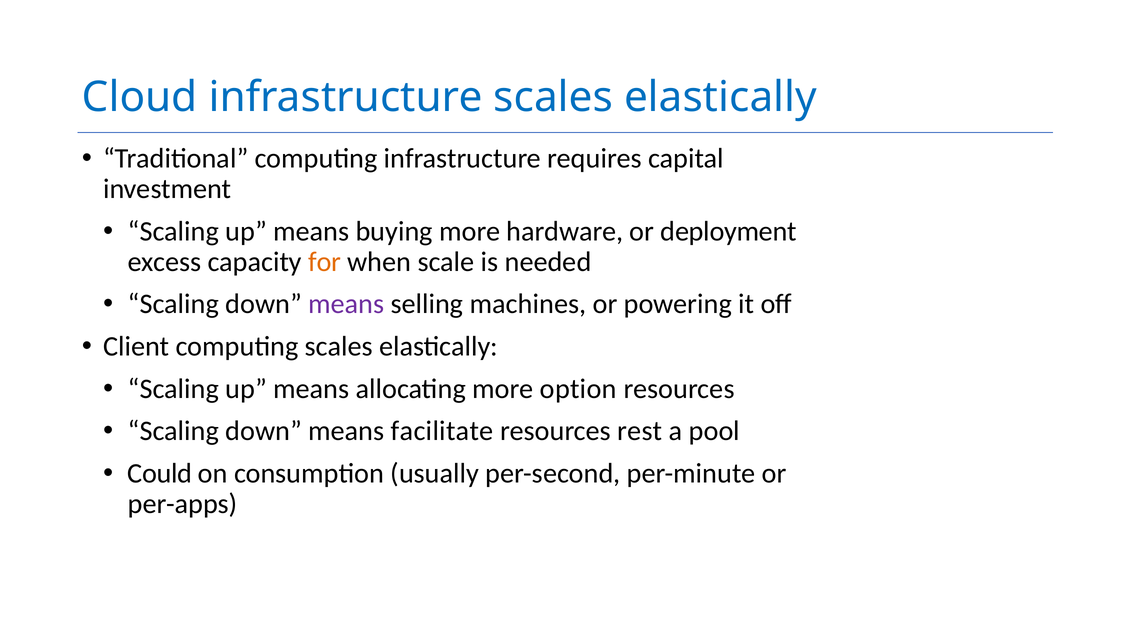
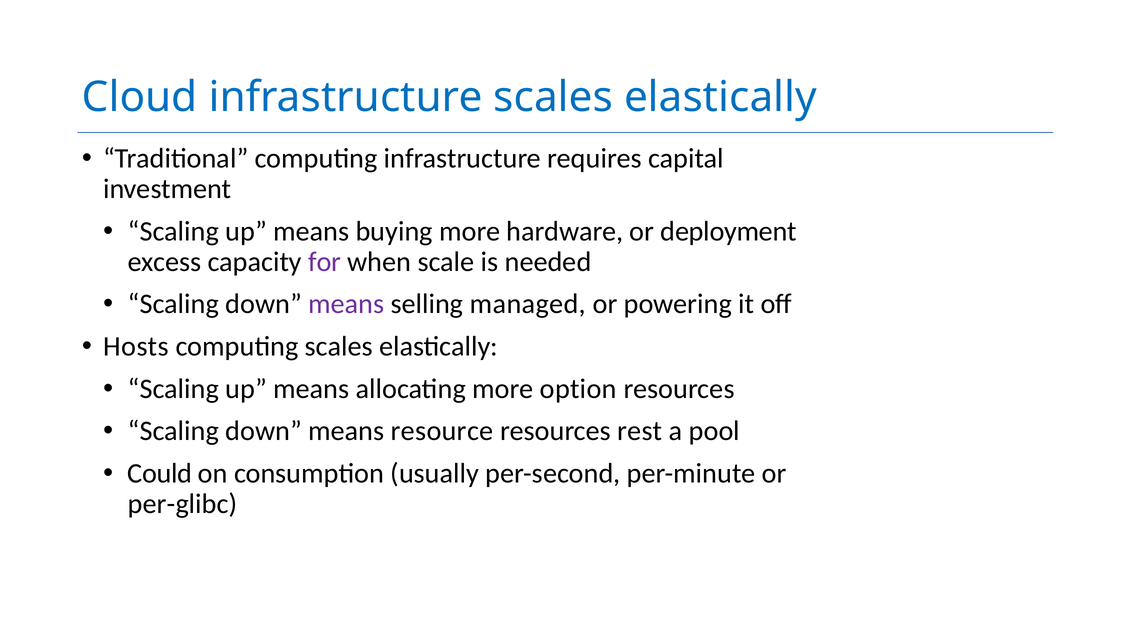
for colour: orange -> purple (325, 262)
machines: machines -> managed (528, 304)
Client: Client -> Hosts (136, 347)
facilitate: facilitate -> resource (442, 431)
per-apps: per-apps -> per-glibc (183, 504)
